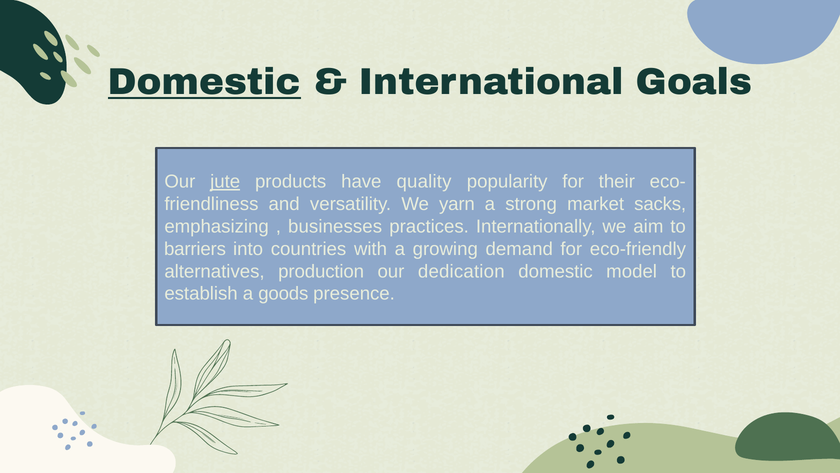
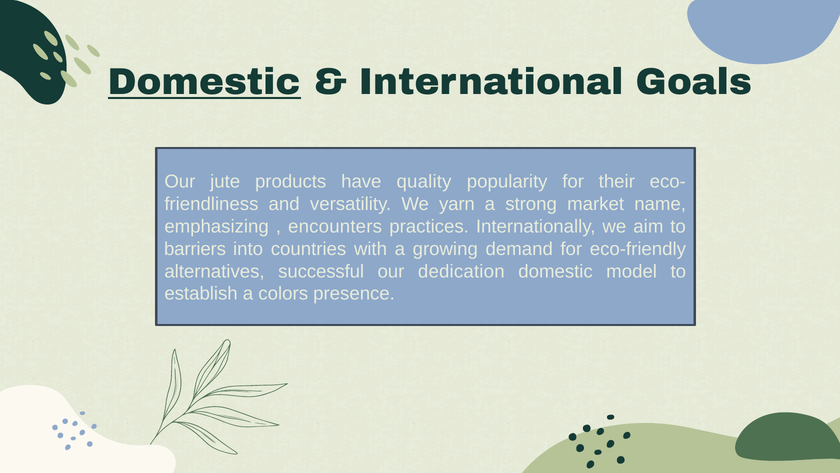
jute underline: present -> none (225, 182)
sacks: sacks -> name (660, 204)
businesses: businesses -> encounters (335, 226)
production: production -> successful (321, 271)
goods: goods -> colors (283, 294)
